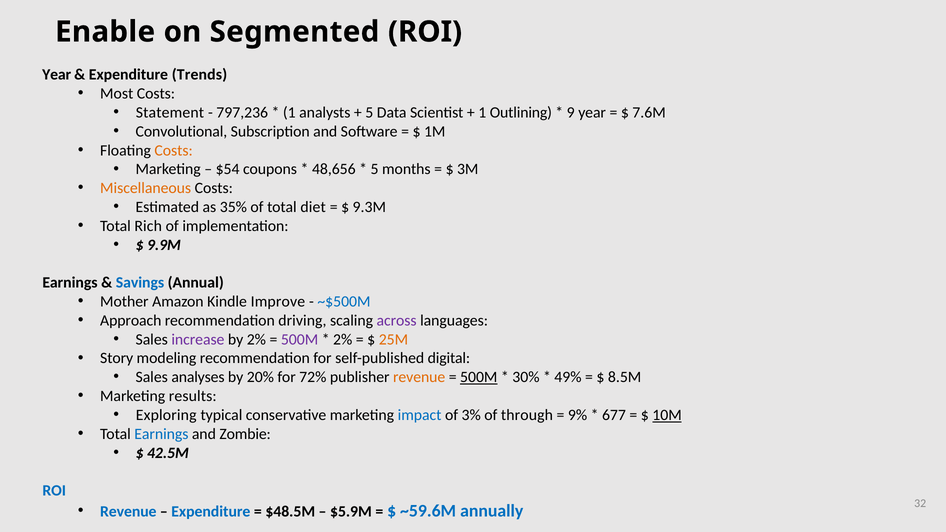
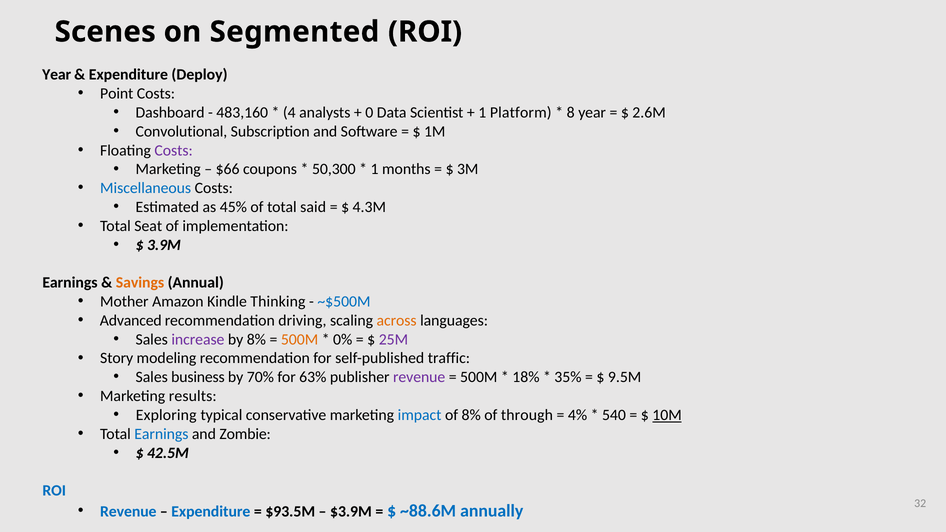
Enable: Enable -> Scenes (105, 32)
Trends: Trends -> Deploy (200, 75)
Most: Most -> Point (117, 94)
Statement: Statement -> Dashboard (170, 113)
797,236: 797,236 -> 483,160 (242, 113)
1: 1 -> 4 (289, 113)
5: 5 -> 0 (369, 113)
Outlining: Outlining -> Platform (521, 113)
9: 9 -> 8 (571, 113)
7.6M: 7.6M -> 2.6M (649, 113)
Costs colour: orange -> purple (174, 150)
$54: $54 -> $66 (228, 169)
48,656: 48,656 -> 50,300 (334, 169)
5: 5 -> 1 (375, 169)
Miscellaneous colour: orange -> blue (146, 188)
35%: 35% -> 45% (233, 207)
diet: diet -> said (313, 207)
9.3M: 9.3M -> 4.3M (369, 207)
Rich: Rich -> Seat (148, 226)
9.9M: 9.9M -> 3.9M (164, 245)
Savings colour: blue -> orange (140, 283)
Improve: Improve -> Thinking (278, 302)
Approach: Approach -> Advanced (131, 321)
across colour: purple -> orange (397, 321)
by 2%: 2% -> 8% (256, 339)
500M colour: purple -> orange (300, 339)
2%: 2% -> 0% (343, 339)
25M colour: orange -> purple (393, 339)
digital: digital -> traffic (449, 358)
analyses: analyses -> business (198, 377)
20%: 20% -> 70% (260, 377)
72%: 72% -> 63% (313, 377)
revenue colour: orange -> purple (419, 377)
500M underline: present -> none (479, 377)
30%: 30% -> 18% (526, 377)
49%: 49% -> 35% (568, 377)
8.5M: 8.5M -> 9.5M (625, 377)
of 3%: 3% -> 8% (471, 415)
9%: 9% -> 4% (578, 415)
677: 677 -> 540 (614, 415)
$48.5M: $48.5M -> $93.5M (290, 512)
$5.9M: $5.9M -> $3.9M (351, 512)
~59.6M: ~59.6M -> ~88.6M (428, 511)
